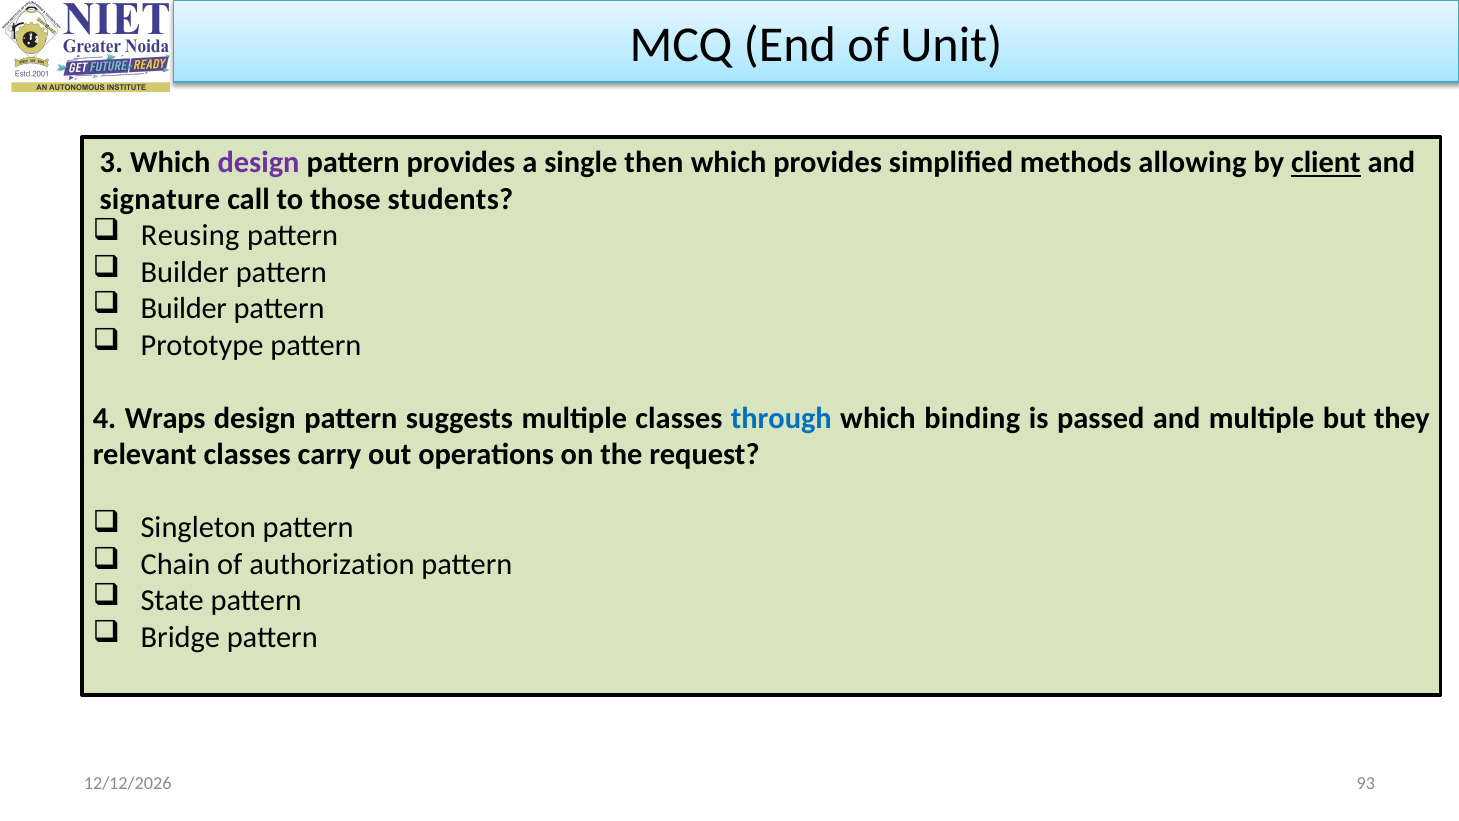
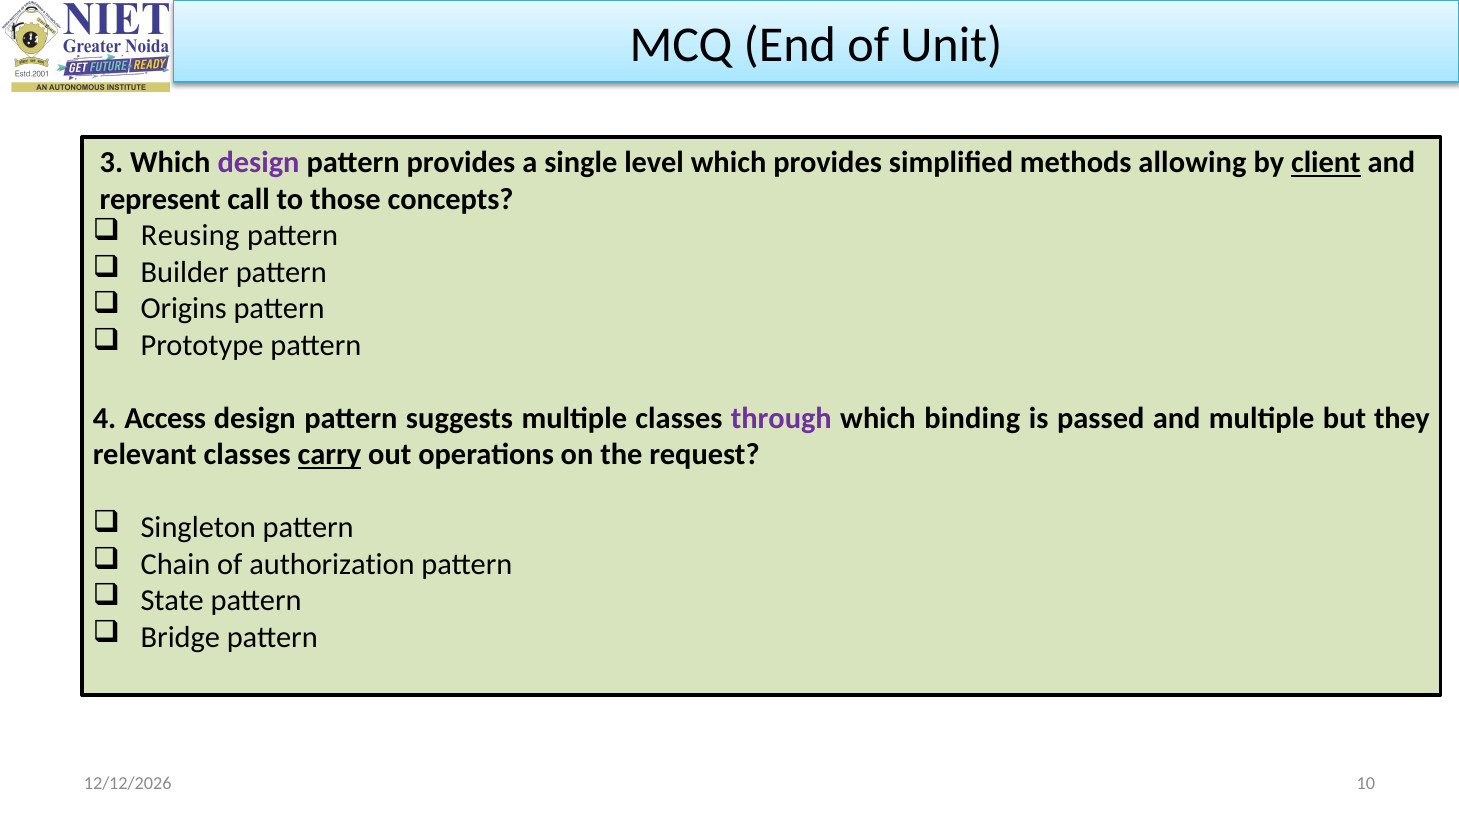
then: then -> level (654, 163)
signature: signature -> represent (160, 199)
students: students -> concepts (451, 199)
Builder: Builder -> Origins (184, 308)
Wraps: Wraps -> Access (165, 418)
through colour: blue -> purple (781, 418)
carry underline: none -> present (329, 454)
93: 93 -> 10 (1366, 784)
